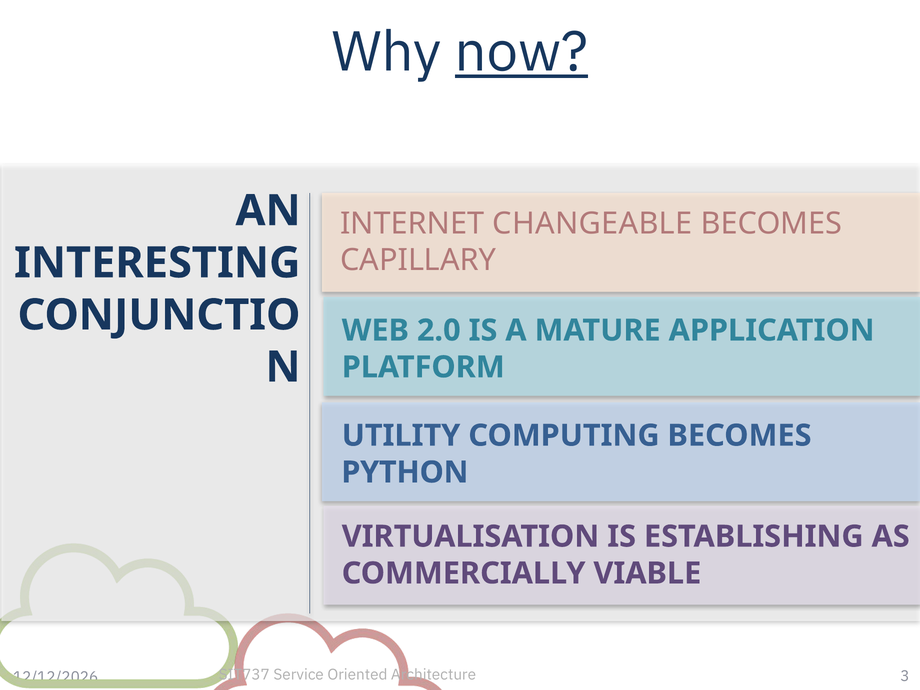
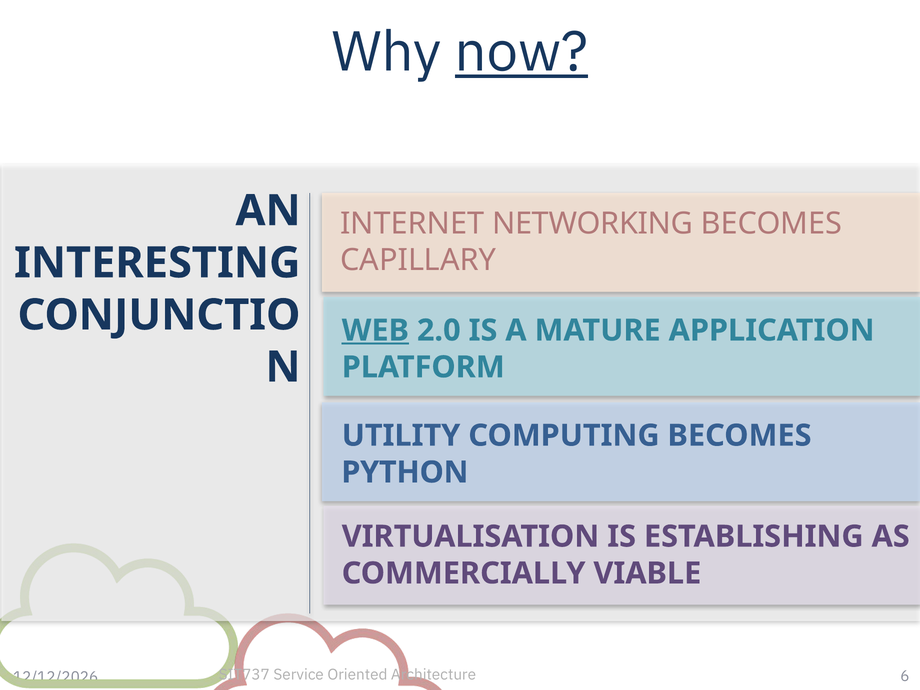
CHANGEABLE: CHANGEABLE -> NETWORKING (593, 223)
WEB underline: none -> present (375, 330)
3: 3 -> 6 (905, 676)
